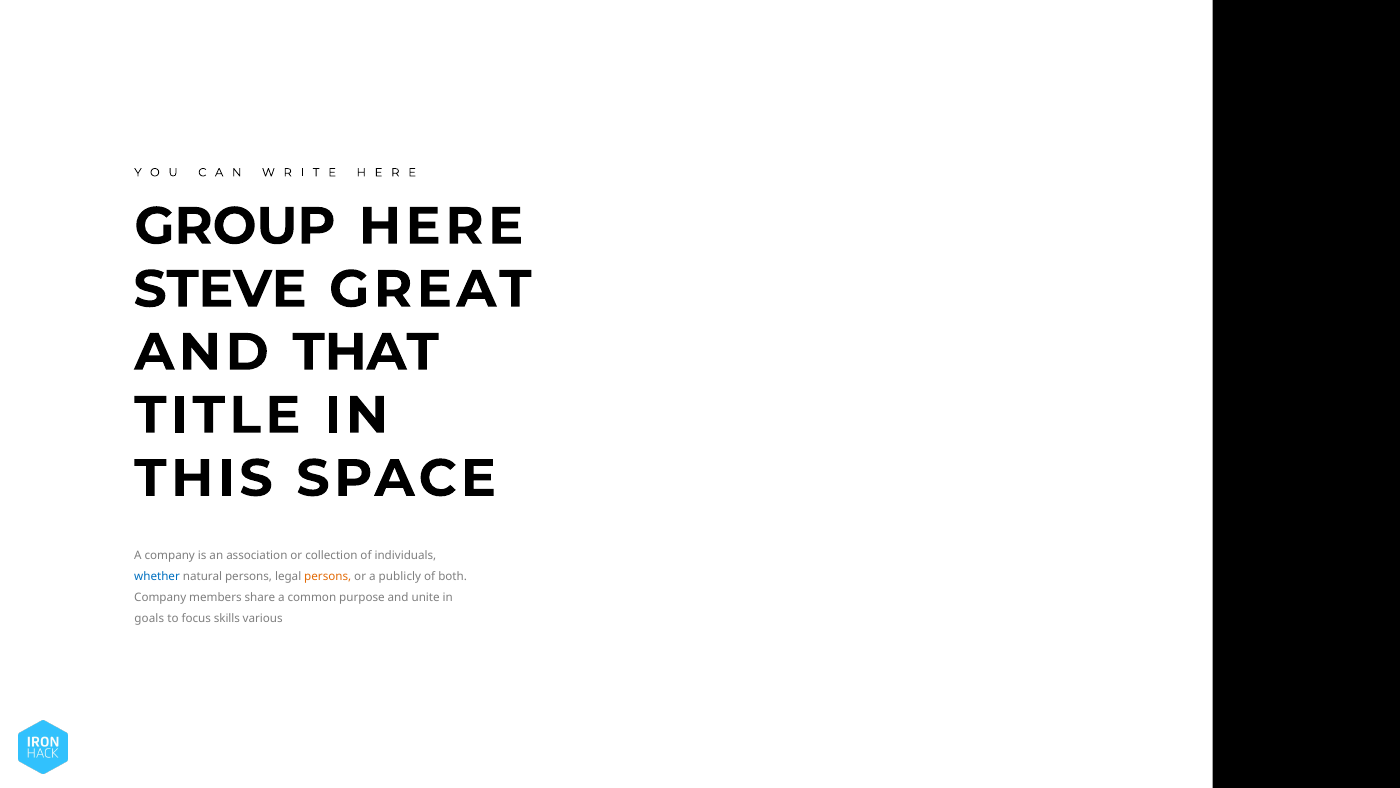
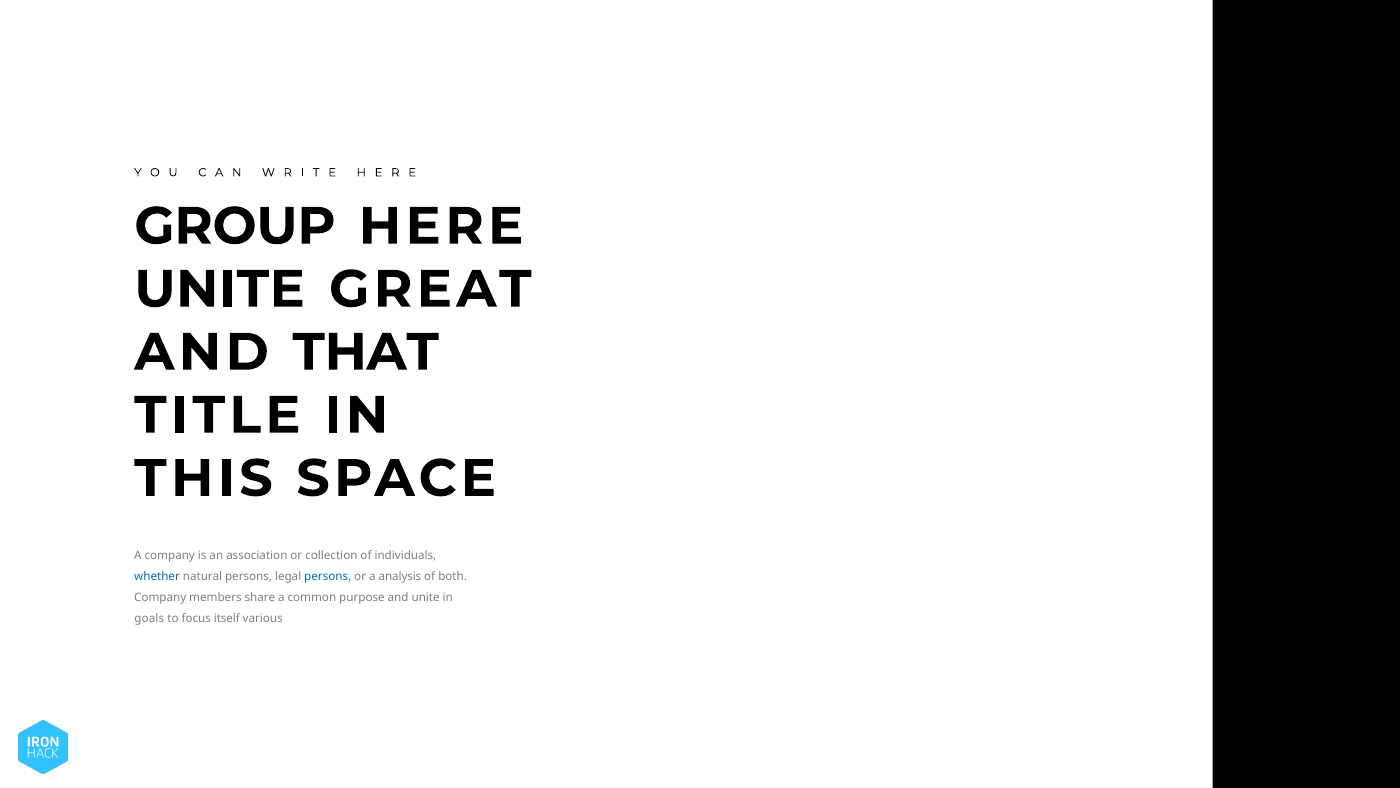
STEVE: STEVE -> UNITE (220, 289)
persons colour: orange -> blue (328, 576)
publicly: publicly -> analysis (400, 576)
skills: skills -> itself (227, 618)
